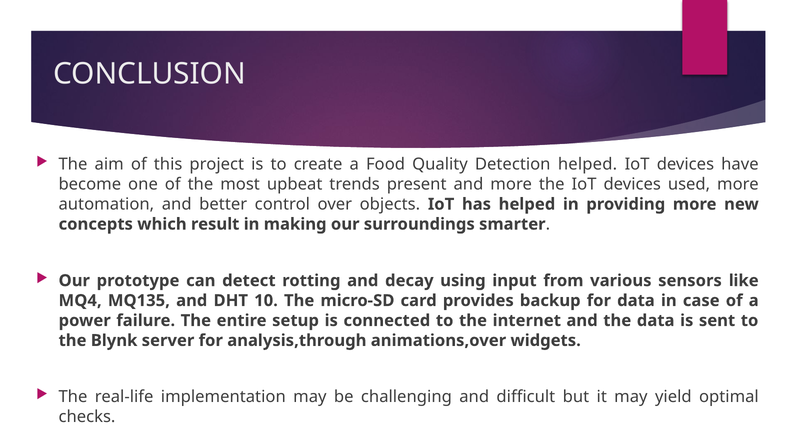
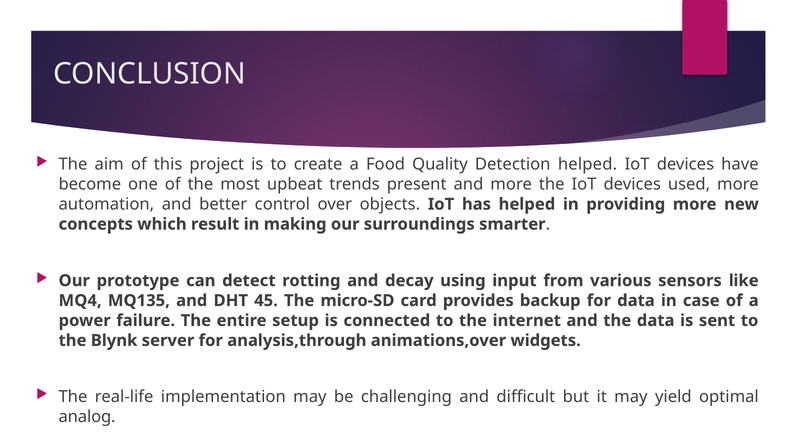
10: 10 -> 45 (266, 301)
checks: checks -> analog (87, 417)
